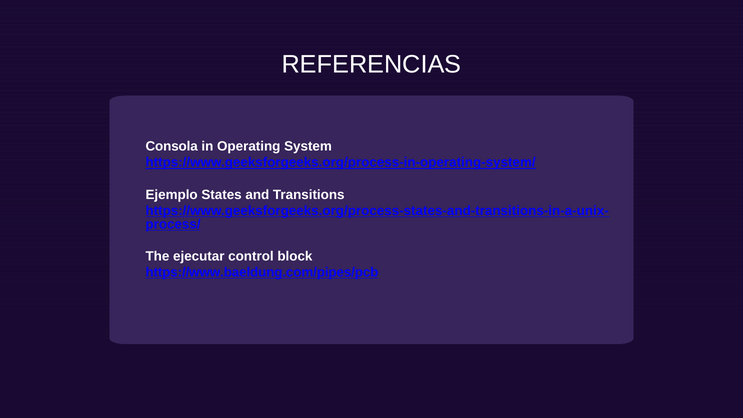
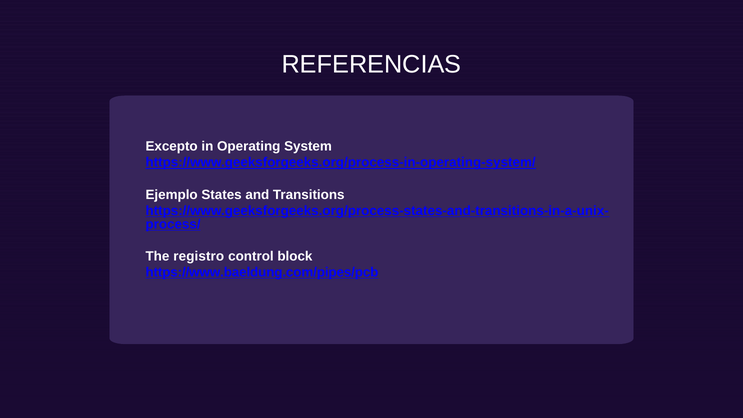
Consola: Consola -> Excepto (172, 146)
ejecutar: ejecutar -> registro (199, 256)
